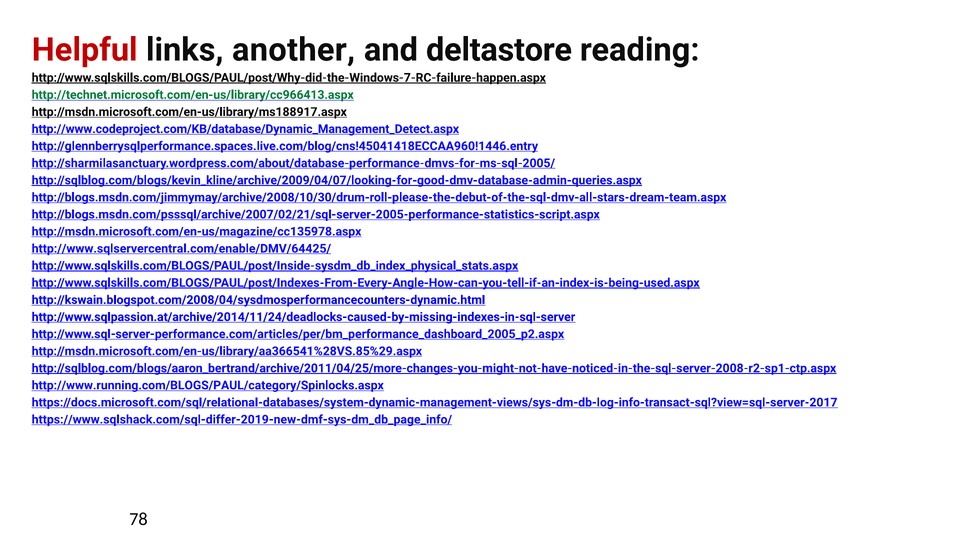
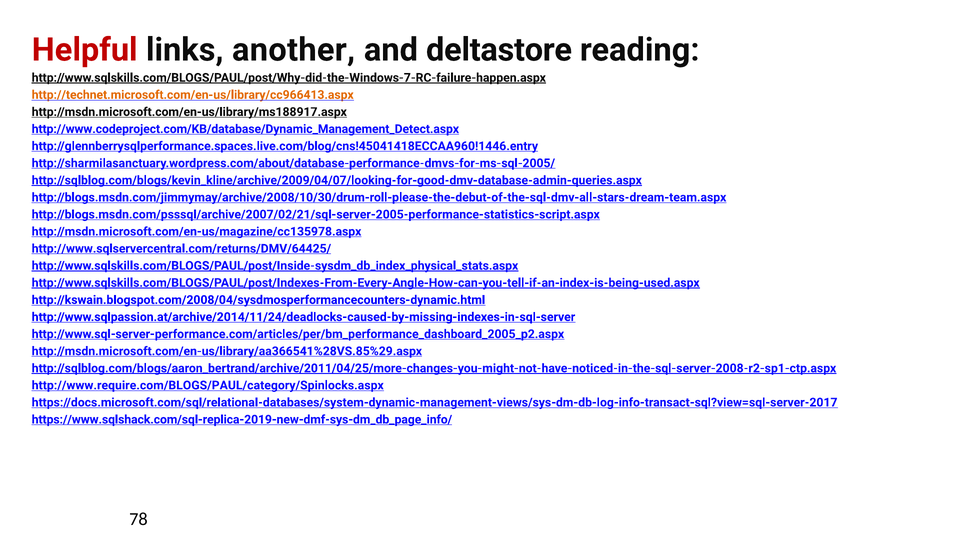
http://technet.microsoft.com/en-us/library/cc966413.aspx colour: green -> orange (193, 95)
http://www.sqlservercentral.com/enable/DMV/64425/: http://www.sqlservercentral.com/enable/DMV/64425/ -> http://www.sqlservercentral.com/returns/DMV/64425/ (181, 249)
http://www.running.com/BLOGS/PAUL/category/Spinlocks.aspx: http://www.running.com/BLOGS/PAUL/category/Spinlocks.aspx -> http://www.require.com/BLOGS/PAUL/category/Spinlocks.aspx (208, 385)
https://www.sqlshack.com/sql-differ-2019-new-dmf-sys-dm_db_page_info/: https://www.sqlshack.com/sql-differ-2019-new-dmf-sys-dm_db_page_info/ -> https://www.sqlshack.com/sql-replica-2019-new-dmf-sys-dm_db_page_info/ (242, 420)
